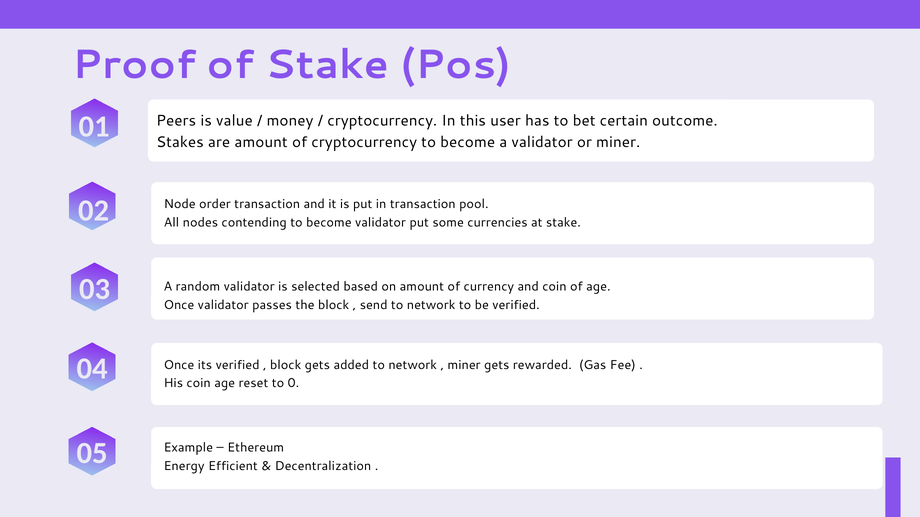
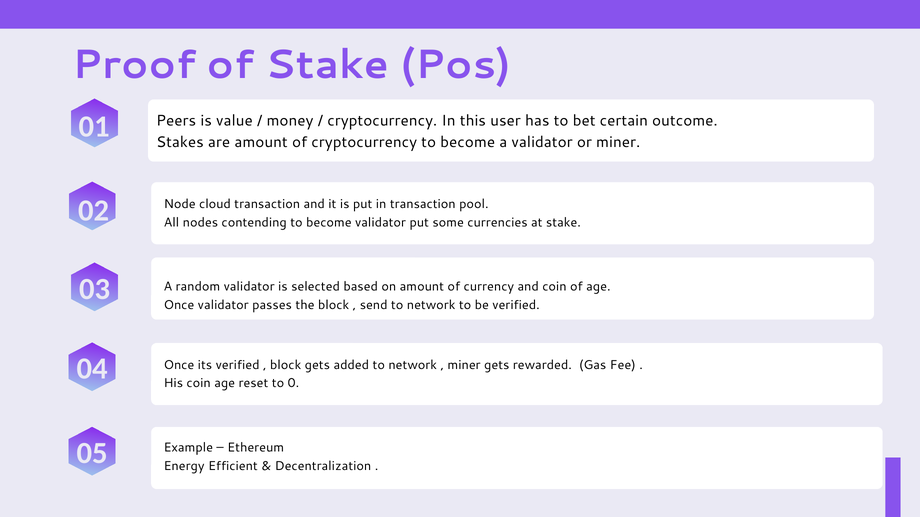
order: order -> cloud (215, 204)
